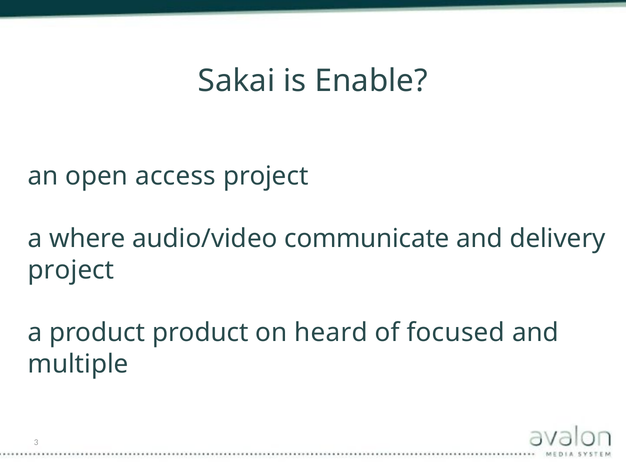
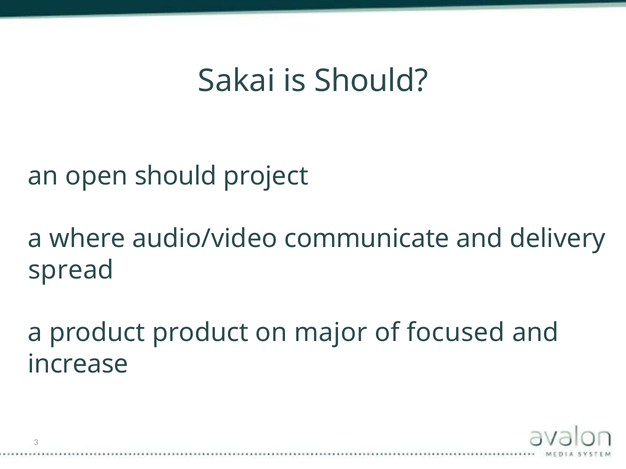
is Enable: Enable -> Should (371, 81)
open access: access -> should (176, 177)
project: project -> spread (71, 270)
heard: heard -> major (331, 333)
multiple: multiple -> increase (78, 364)
